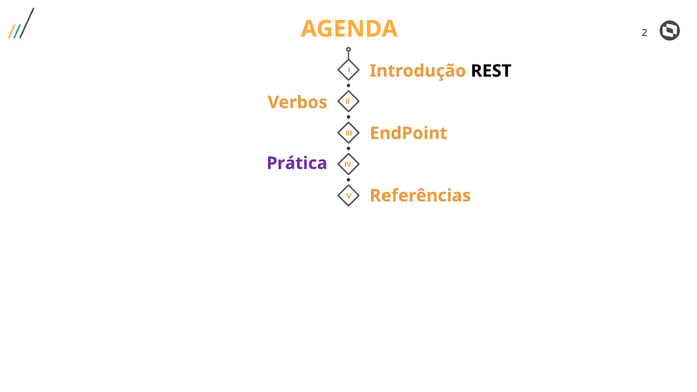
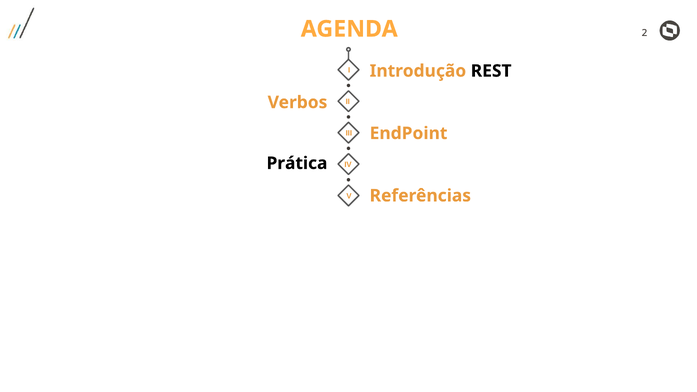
Prática colour: purple -> black (297, 163)
